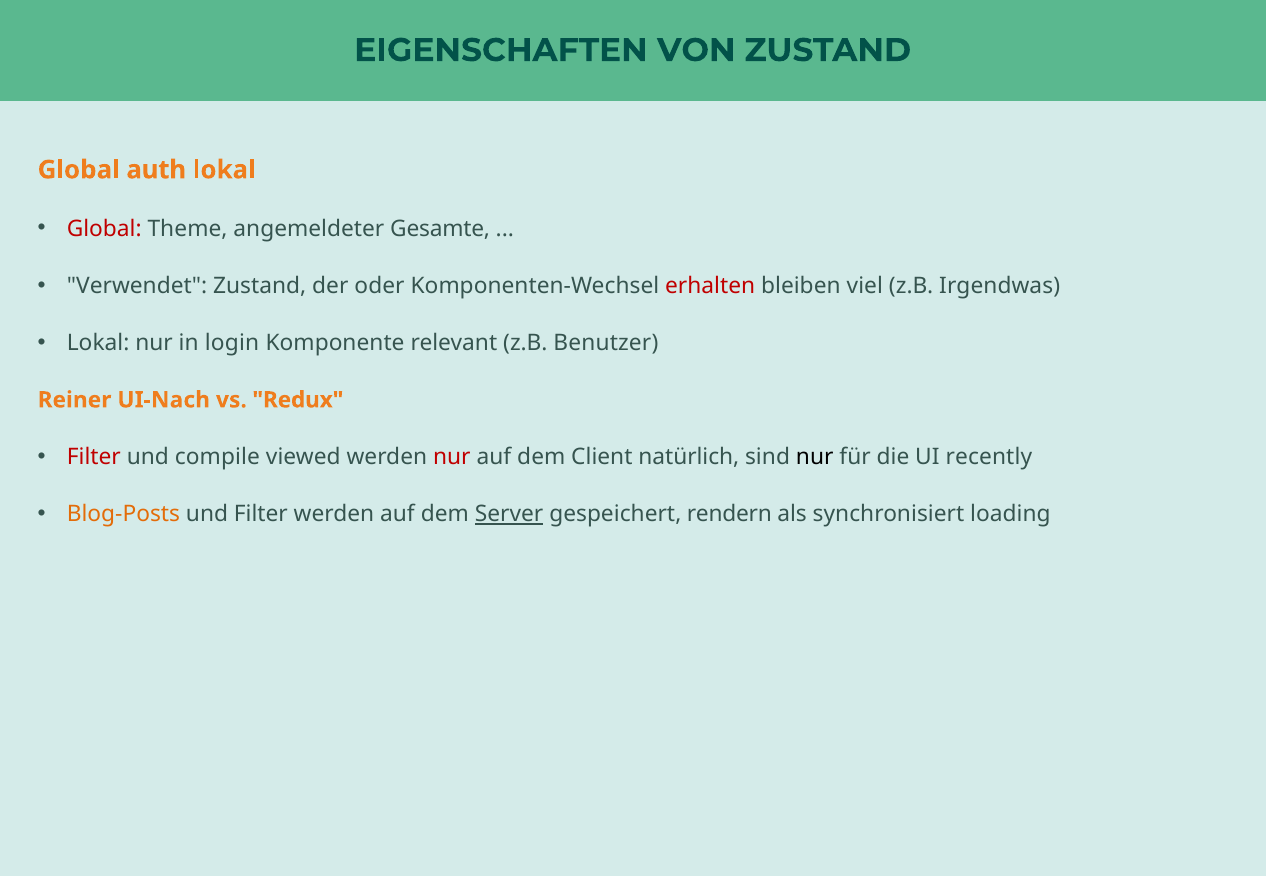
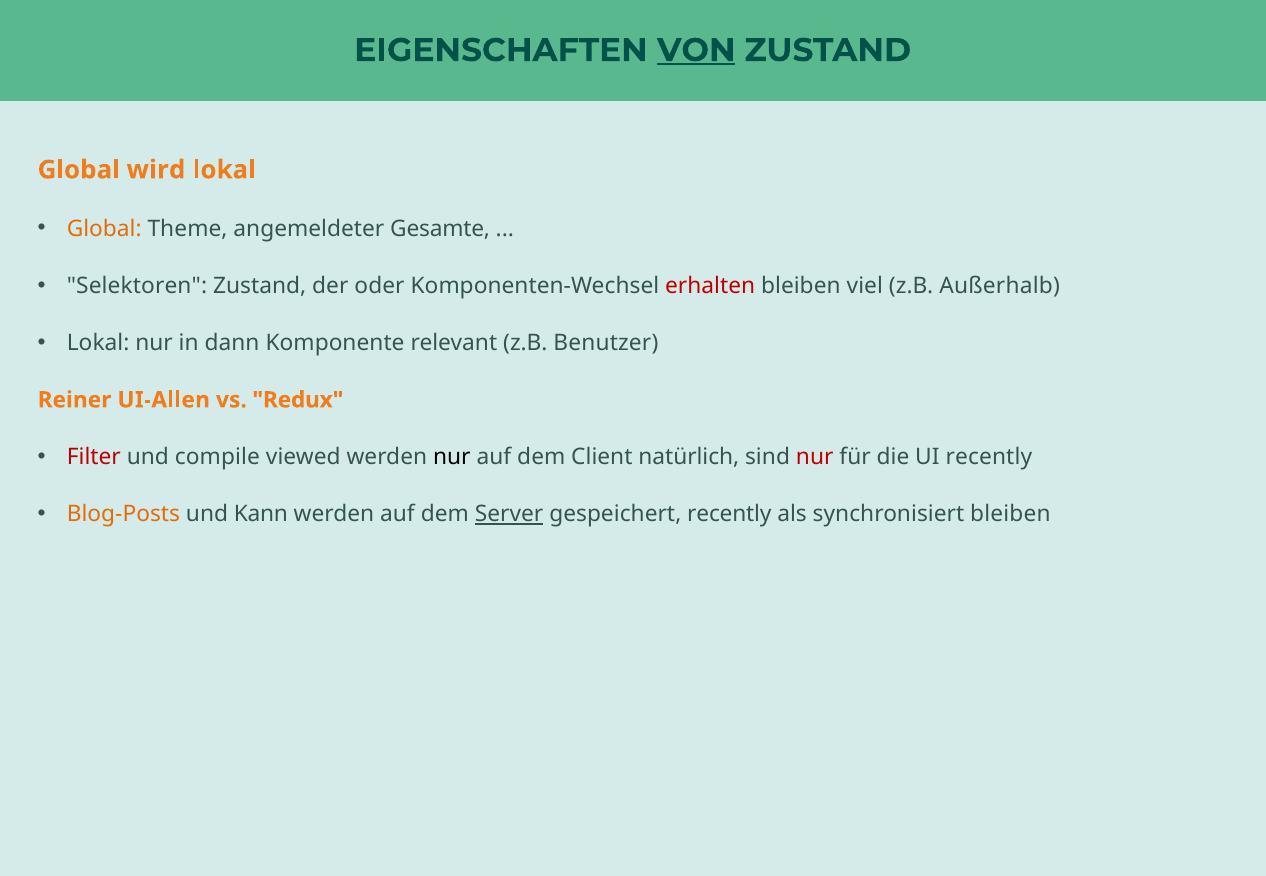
VON underline: none -> present (696, 50)
auth: auth -> wird (156, 170)
Global colour: red -> orange (104, 229)
Verwendet: Verwendet -> Selektoren (137, 286)
Irgendwas: Irgendwas -> Außerhalb (1000, 286)
login: login -> dann (232, 343)
UI-Nach: UI-Nach -> UI-Allen (164, 400)
nur colour: red -> black (452, 457)
nur colour: black -> red (815, 457)
und Filter: Filter -> Kann (261, 514)
gespeichert rendern: rendern -> recently (729, 514)
synchronisiert loading: loading -> bleiben (1010, 514)
